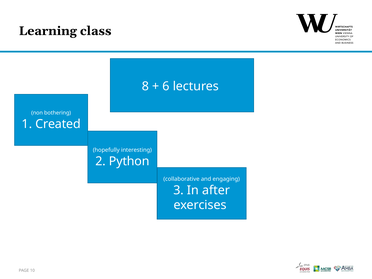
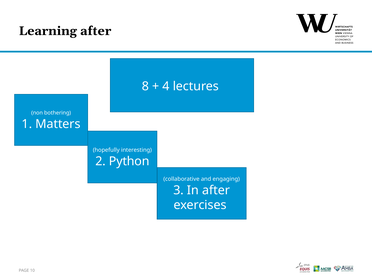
Learning class: class -> after (96, 31)
6: 6 -> 4 (166, 86)
Created: Created -> Matters (58, 124)
